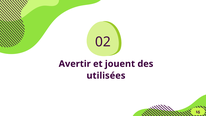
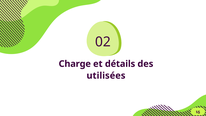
Avertir: Avertir -> Charge (75, 64)
jouent: jouent -> détails (120, 64)
